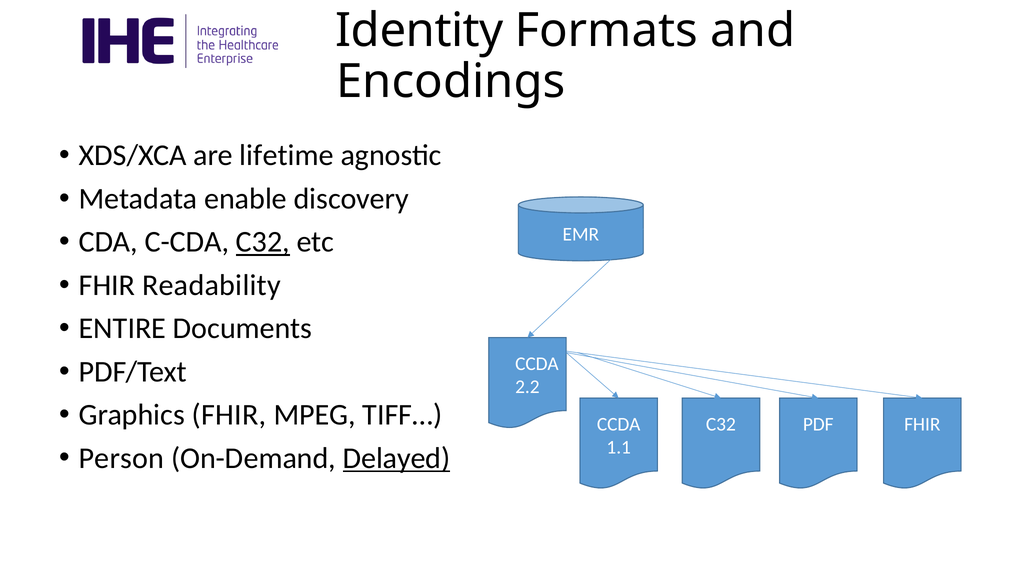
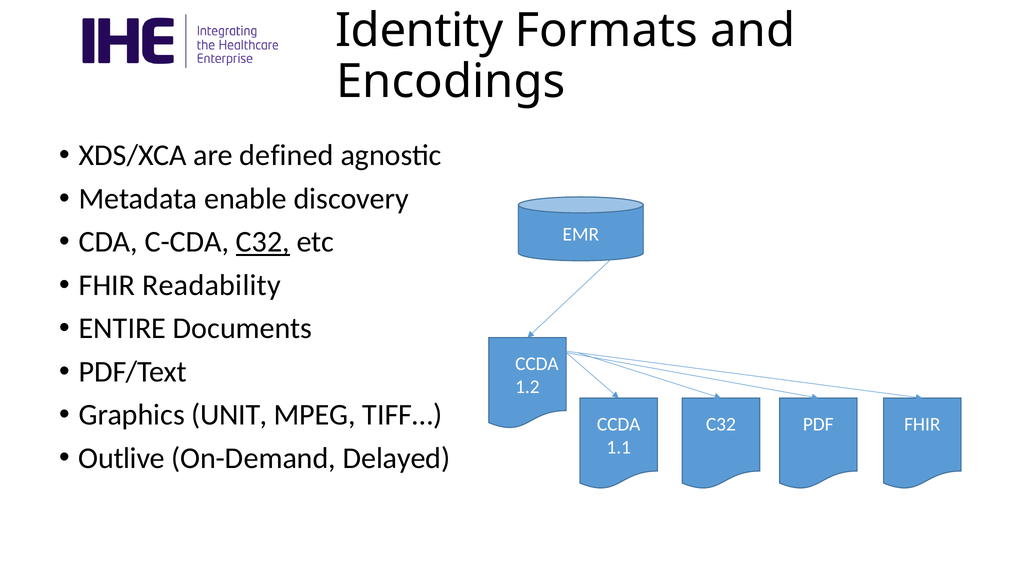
lifetime: lifetime -> defined (287, 155)
2.2: 2.2 -> 1.2 (527, 387)
Graphics FHIR: FHIR -> UNIT (229, 415)
Person: Person -> Outlive (122, 458)
Delayed underline: present -> none (397, 458)
